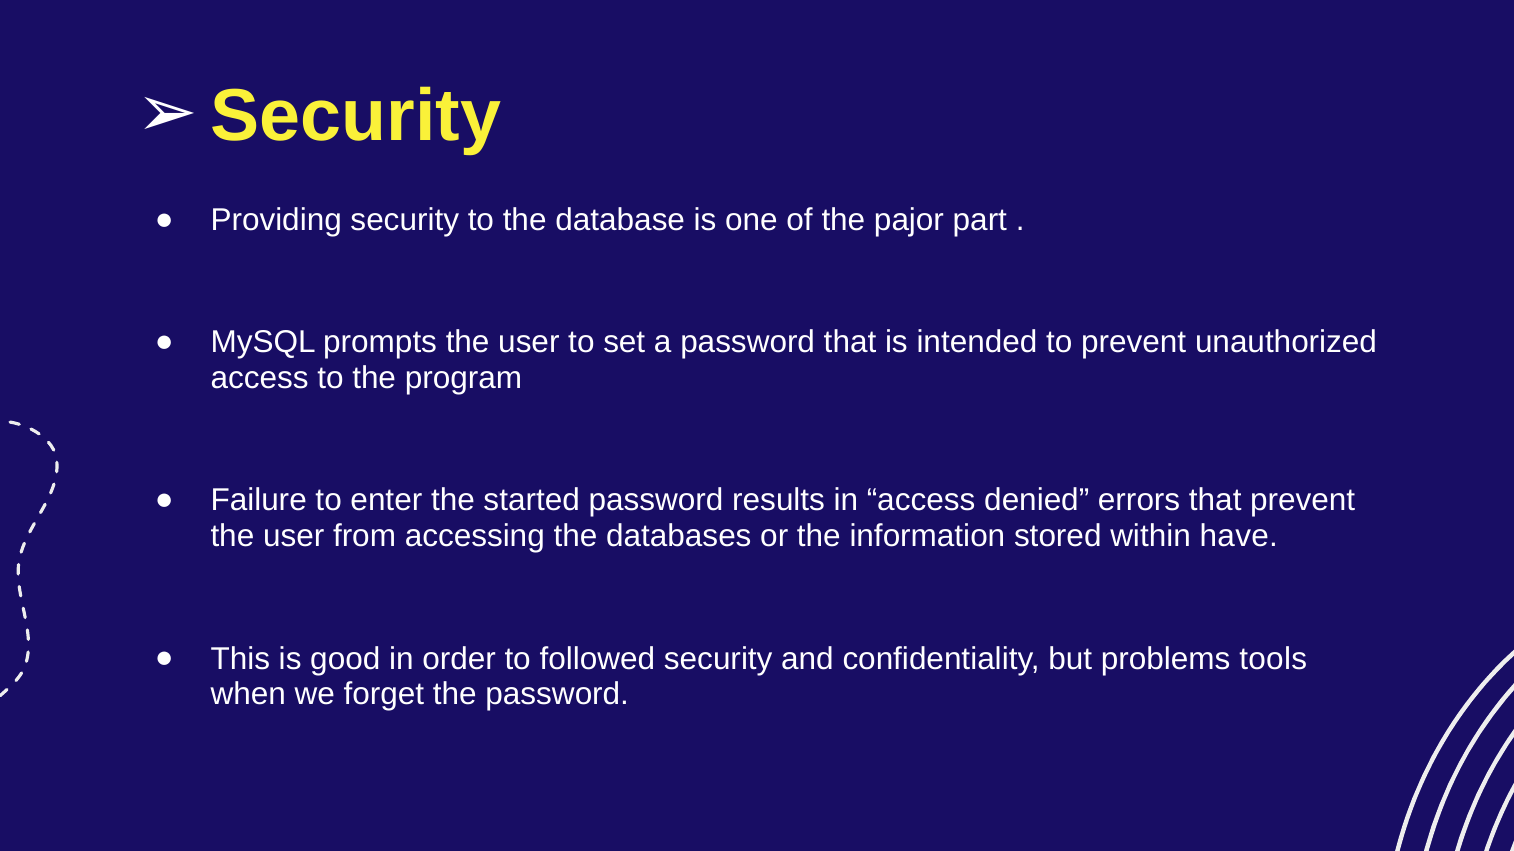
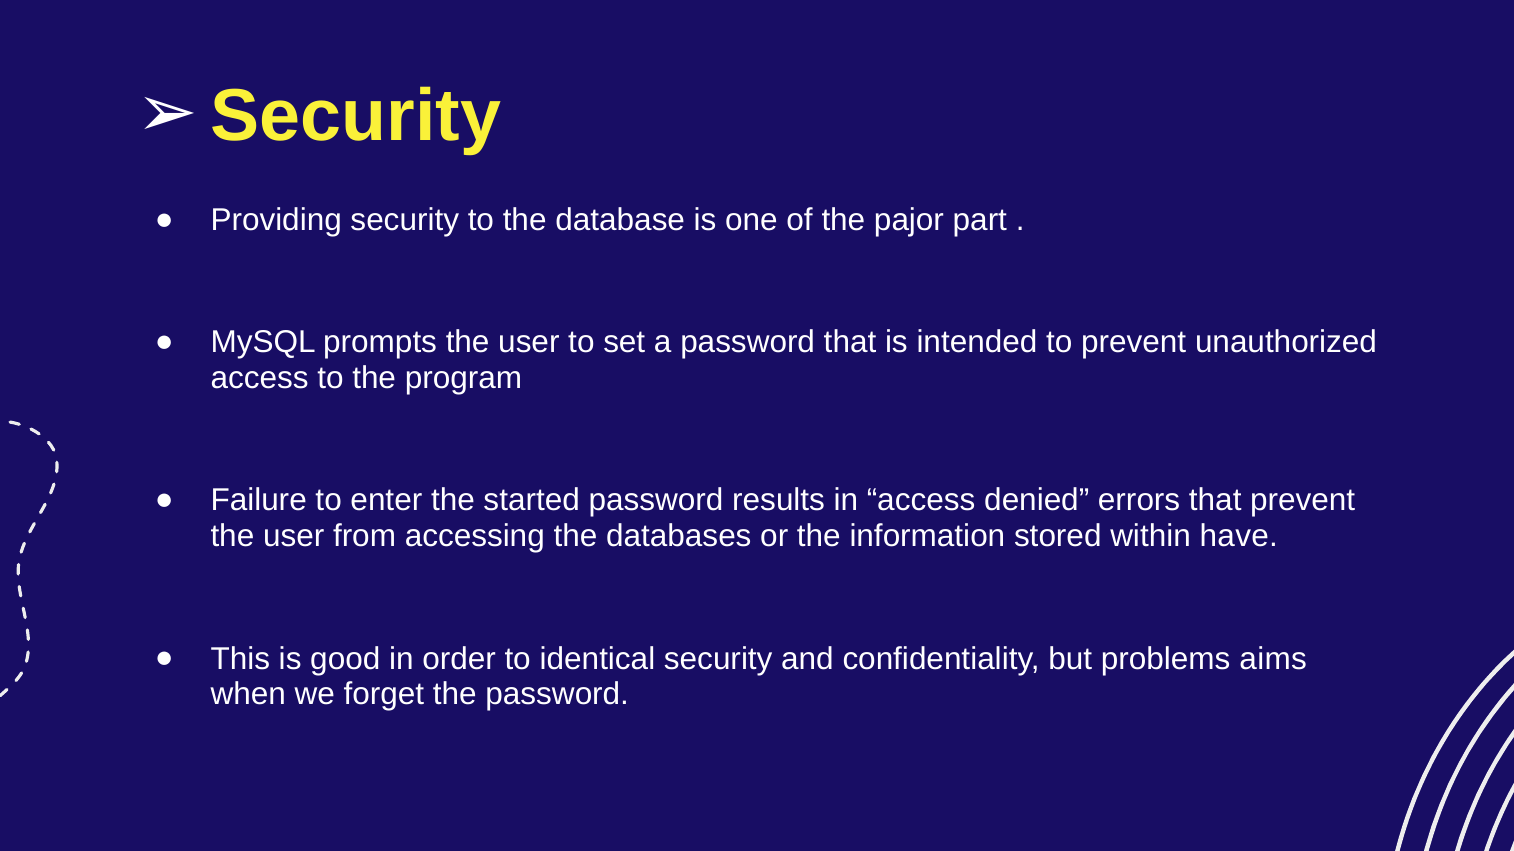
followed: followed -> identical (597, 659)
tools: tools -> aims (1273, 659)
